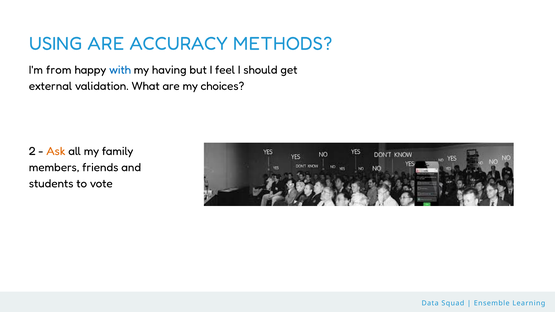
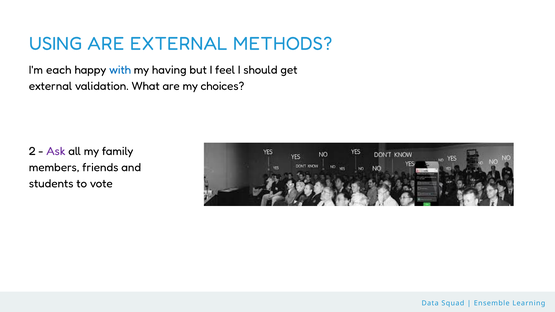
ARE ACCURACY: ACCURACY -> EXTERNAL (179, 44)
from: from -> each (59, 70)
Ask colour: orange -> purple (56, 151)
